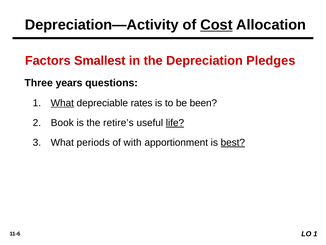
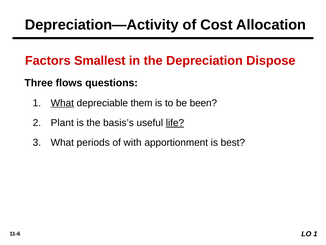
Cost underline: present -> none (216, 25)
Pledges: Pledges -> Dispose (271, 61)
years: years -> flows (69, 83)
rates: rates -> them (142, 103)
Book: Book -> Plant (62, 123)
retire’s: retire’s -> basis’s (118, 123)
best underline: present -> none (233, 142)
